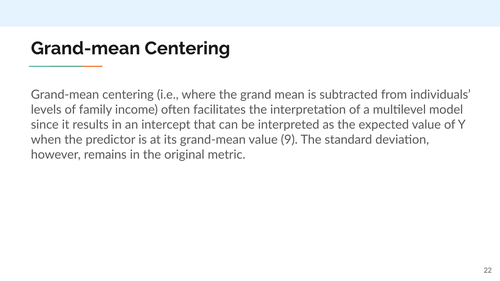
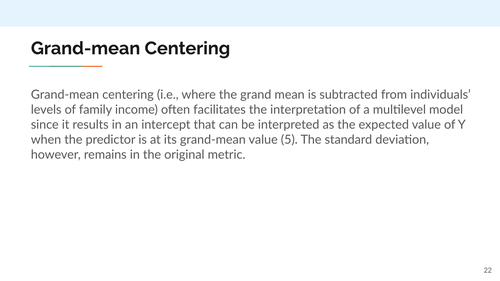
9: 9 -> 5 (289, 140)
